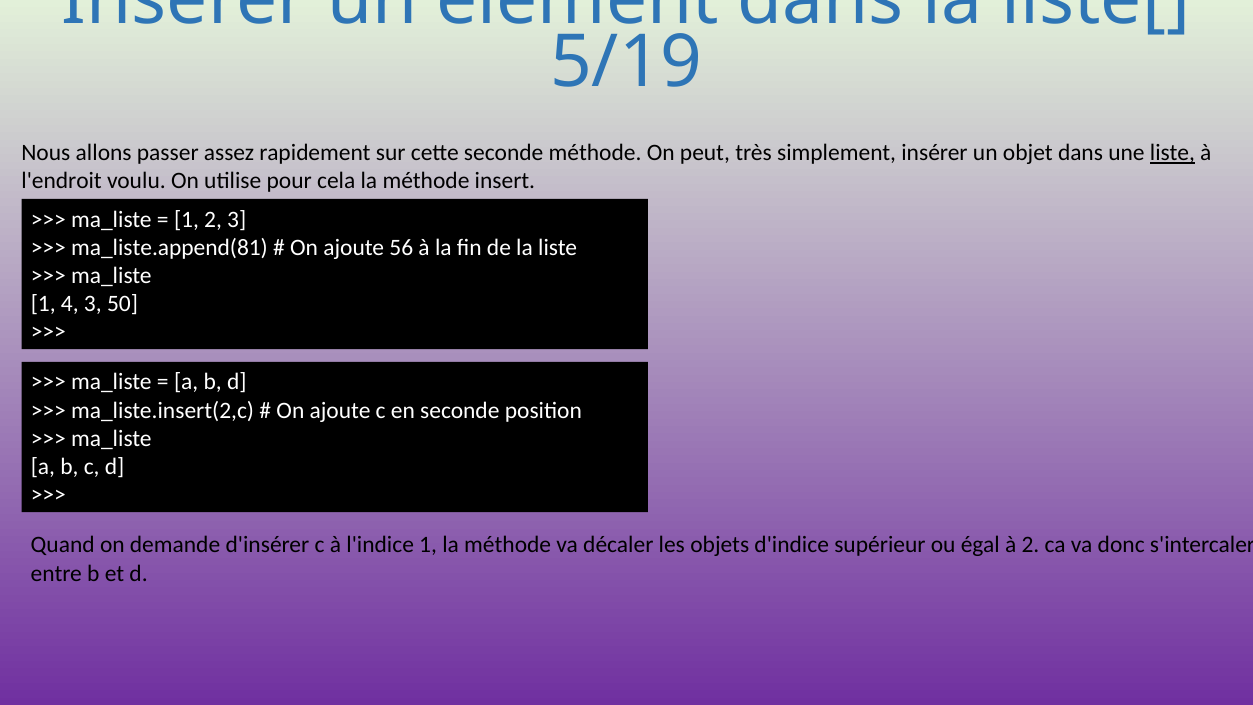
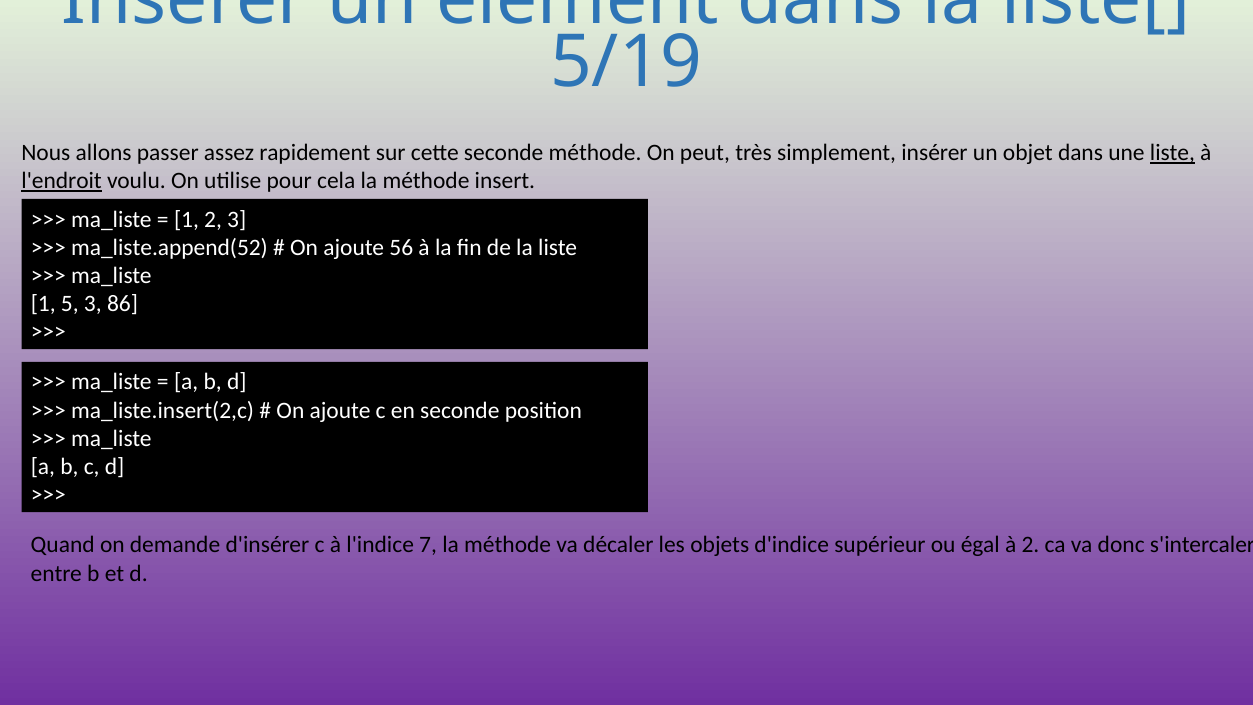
l'endroit underline: none -> present (62, 181)
ma_liste.append(81: ma_liste.append(81 -> ma_liste.append(52 (169, 247)
4: 4 -> 5 (70, 304)
50: 50 -> 86 (123, 304)
l'indice 1: 1 -> 7 (428, 545)
